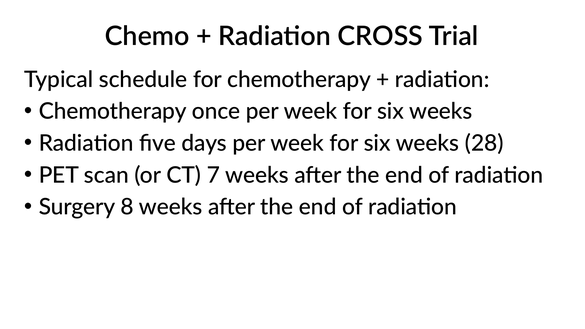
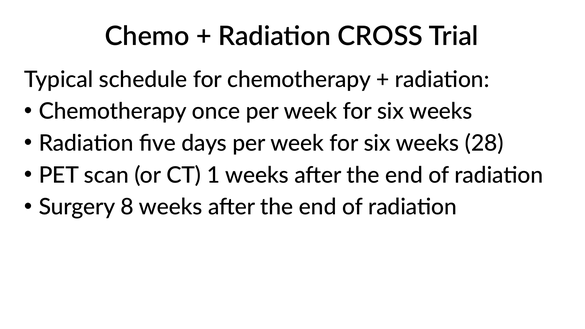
7: 7 -> 1 (213, 175)
